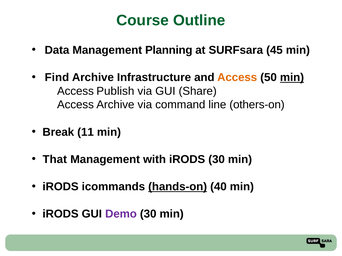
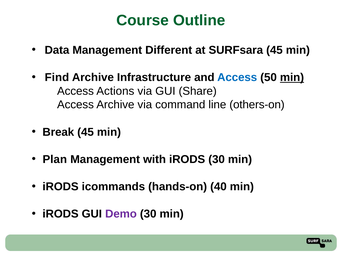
Planning: Planning -> Different (169, 50)
Access colour: orange -> blue (237, 78)
Publish: Publish -> Actions (115, 91)
Break 11: 11 -> 45 (86, 132)
That: That -> Plan (55, 160)
hands-on underline: present -> none (178, 187)
